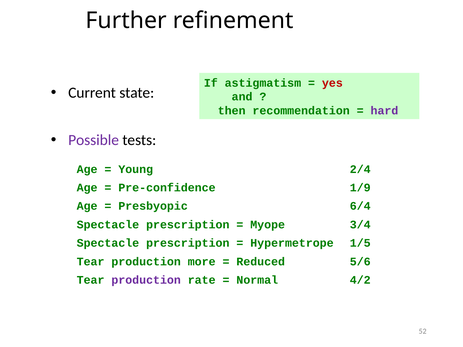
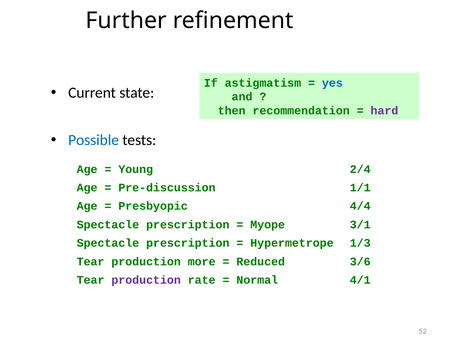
yes colour: red -> blue (332, 83)
Possible colour: purple -> blue (94, 140)
Pre-confidence: Pre-confidence -> Pre-discussion (167, 188)
1/9: 1/9 -> 1/1 (360, 188)
6/4: 6/4 -> 4/4 (360, 206)
3/4: 3/4 -> 3/1 (360, 225)
1/5: 1/5 -> 1/3 (360, 243)
5/6: 5/6 -> 3/6 (360, 262)
4/2: 4/2 -> 4/1 (360, 280)
